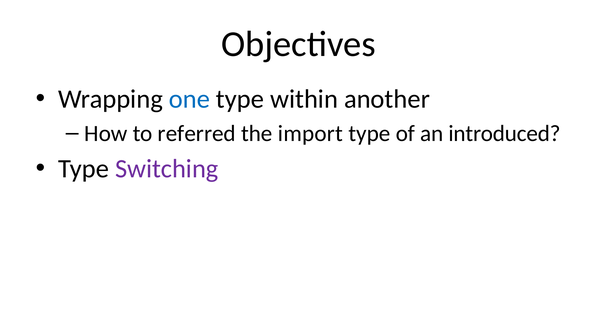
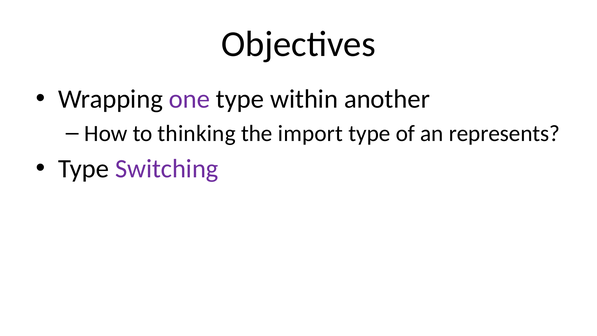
one colour: blue -> purple (189, 99)
referred: referred -> thinking (197, 133)
introduced: introduced -> represents (504, 133)
